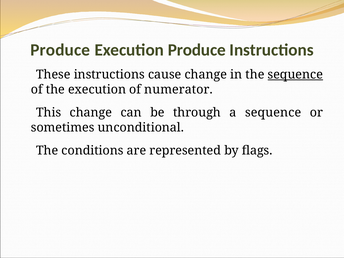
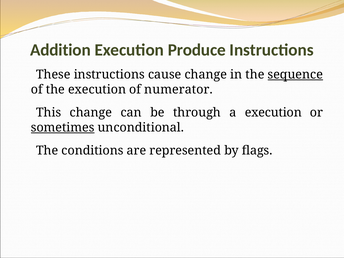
Produce: Produce -> Addition (60, 50)
a sequence: sequence -> execution (273, 113)
sometimes underline: none -> present (63, 127)
